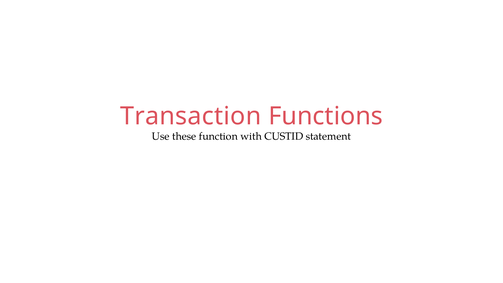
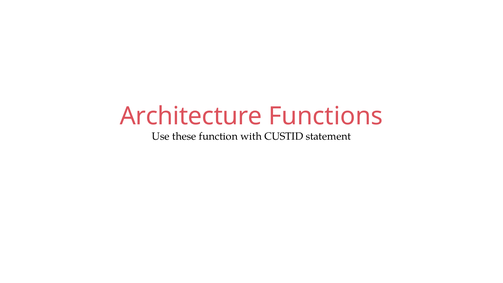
Transaction: Transaction -> Architecture (191, 116)
